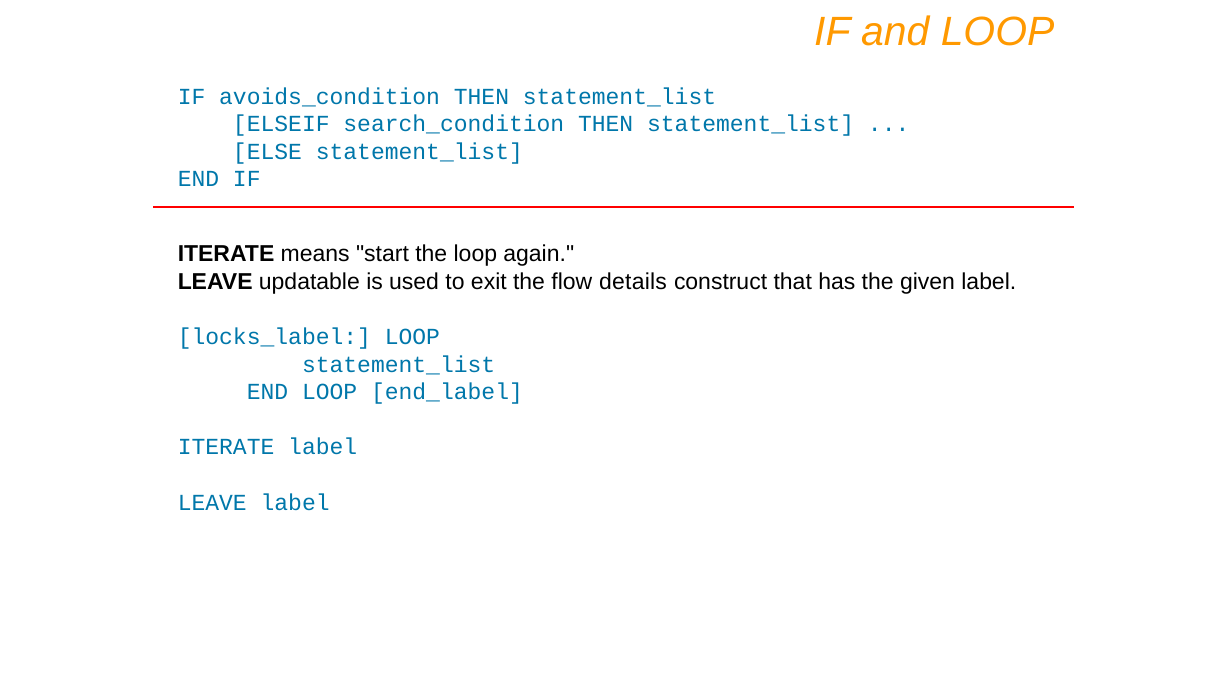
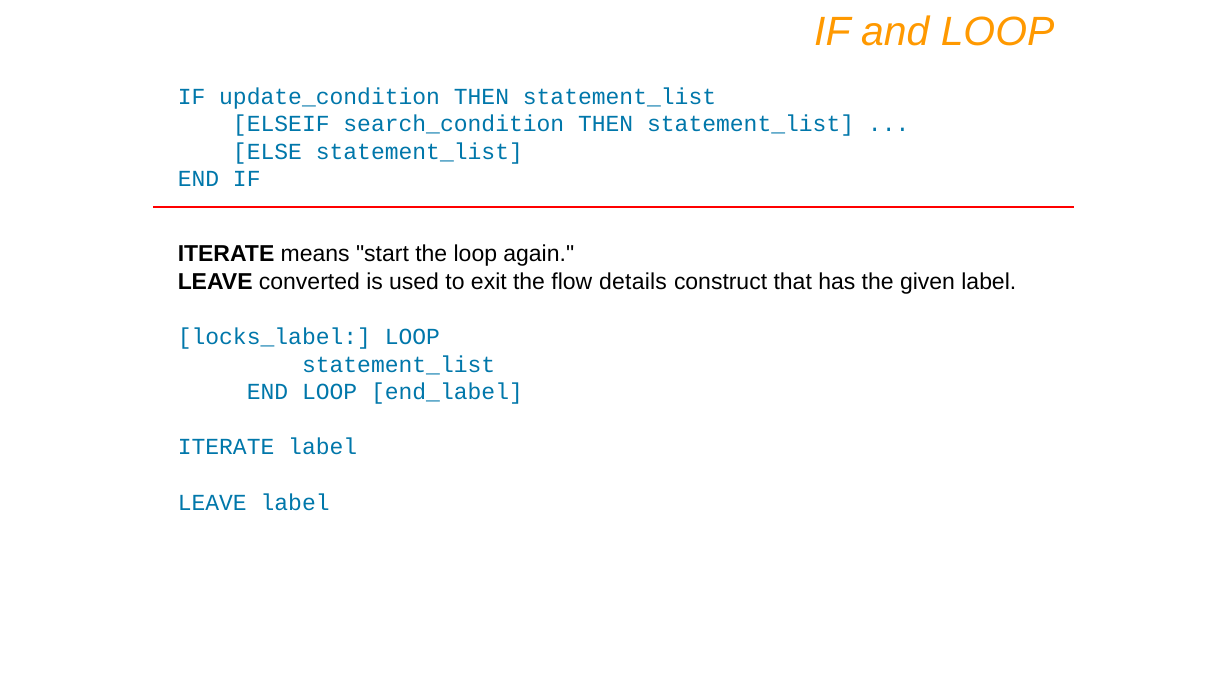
avoids_condition: avoids_condition -> update_condition (330, 97)
updatable: updatable -> converted (309, 282)
